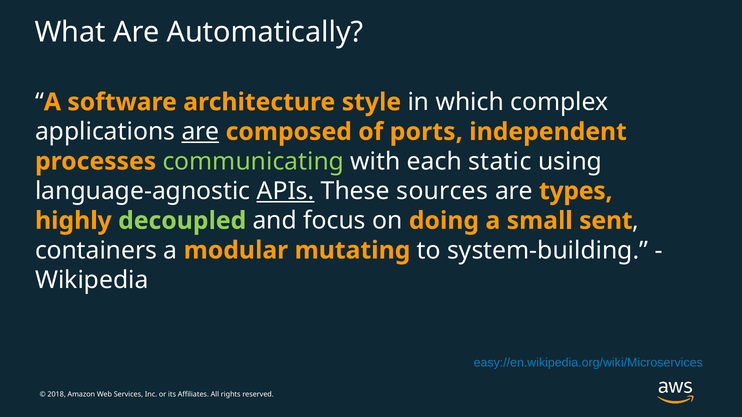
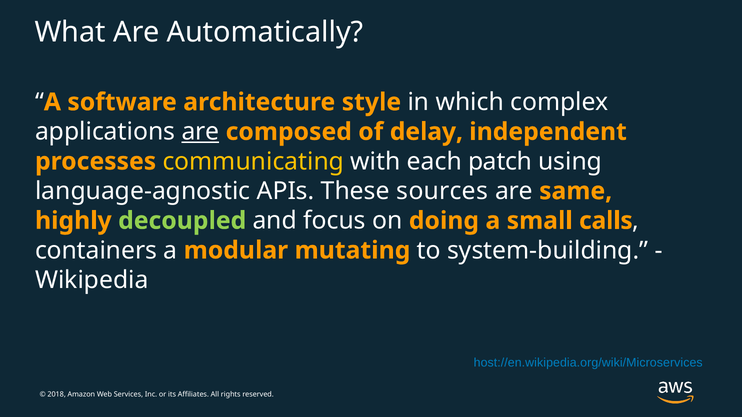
ports: ports -> delay (426, 132)
communicating colour: light green -> yellow (253, 162)
static: static -> patch (500, 162)
APIs underline: present -> none (286, 191)
types: types -> same (576, 191)
sent: sent -> calls (606, 221)
easy://en.wikipedia.org/wiki/Microservices: easy://en.wikipedia.org/wiki/Microservices -> host://en.wikipedia.org/wiki/Microservices (588, 363)
